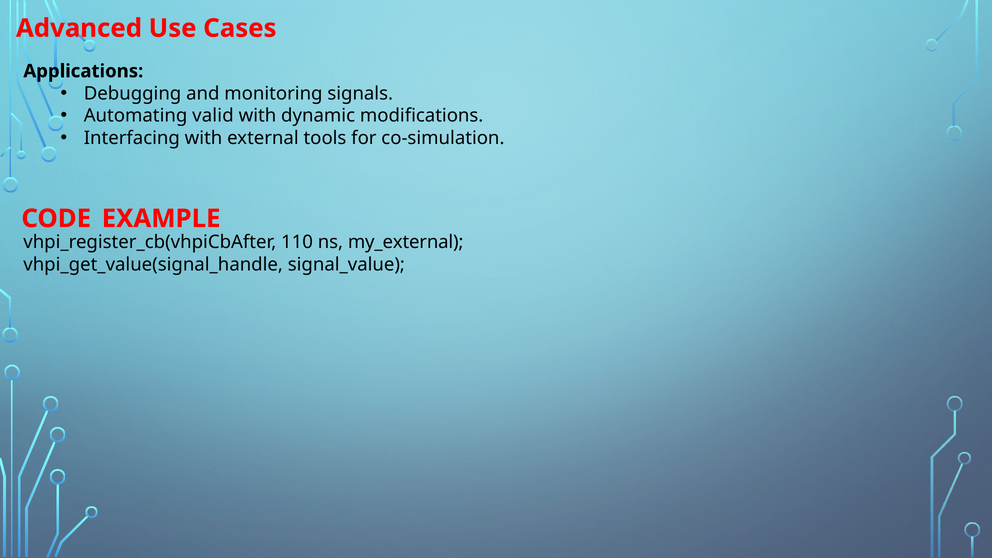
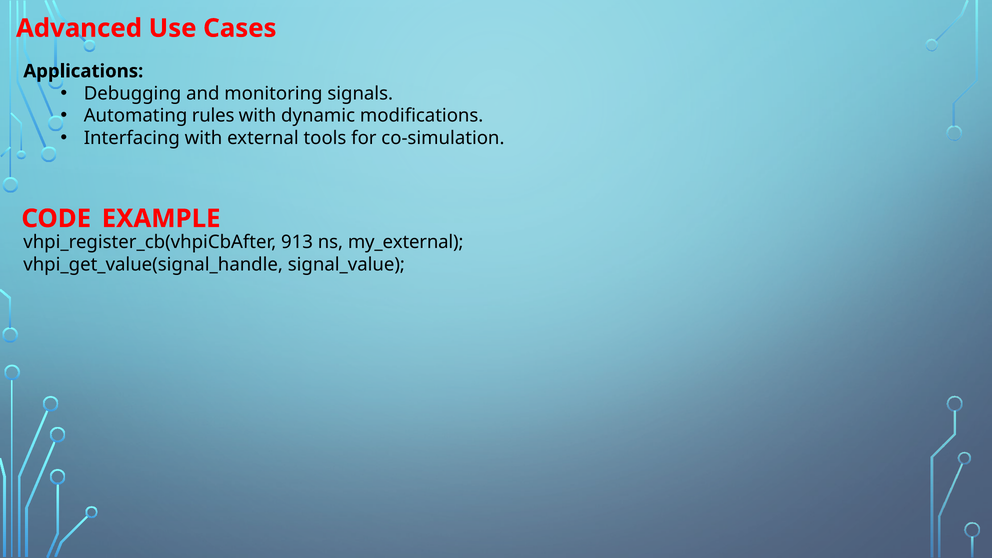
valid: valid -> rules (213, 116)
110: 110 -> 913 (297, 242)
